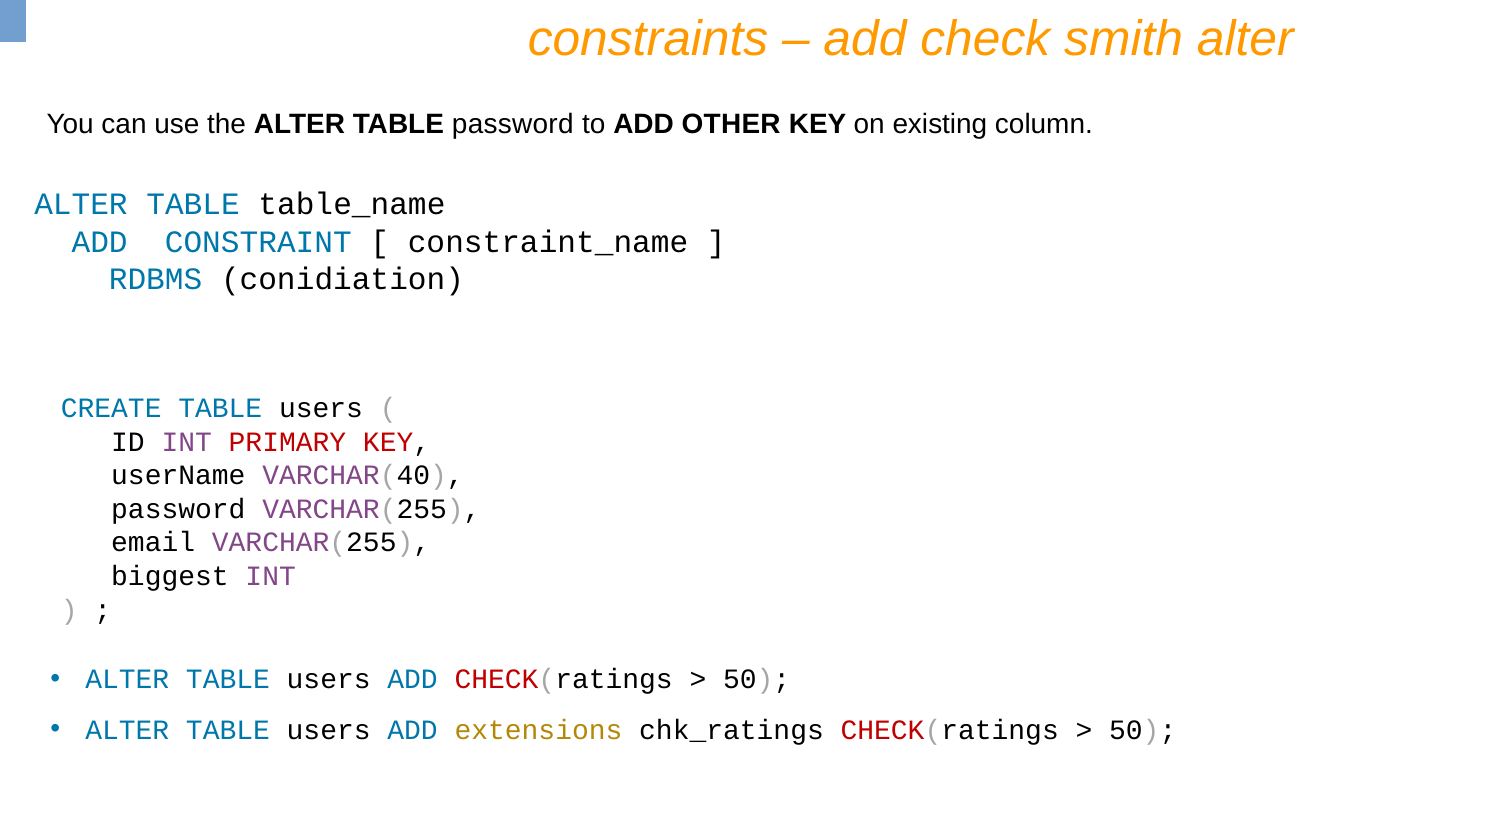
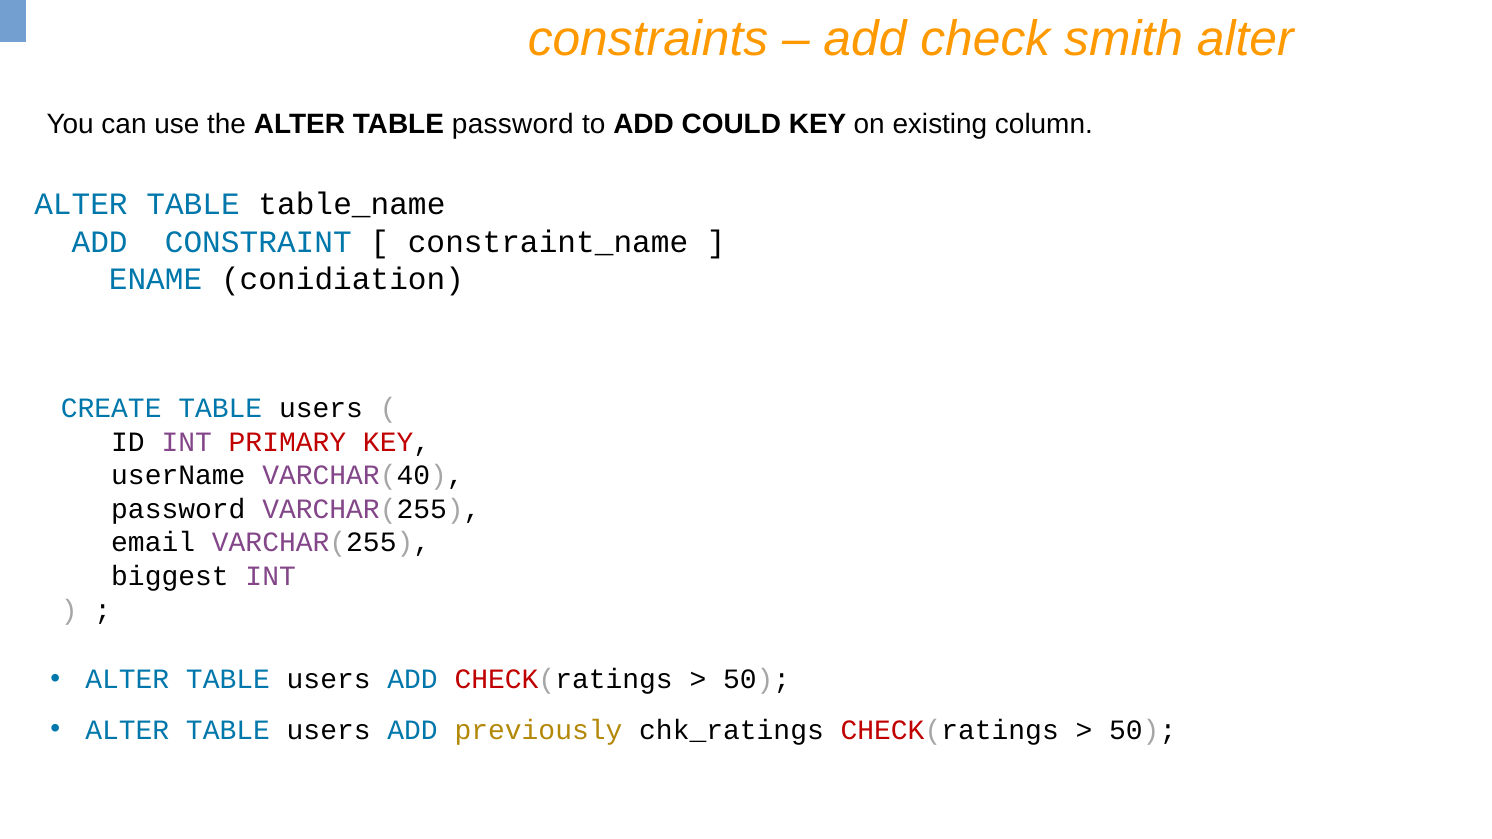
OTHER: OTHER -> COULD (731, 124)
RDBMS: RDBMS -> ENAME (156, 279)
extensions: extensions -> previously (538, 730)
